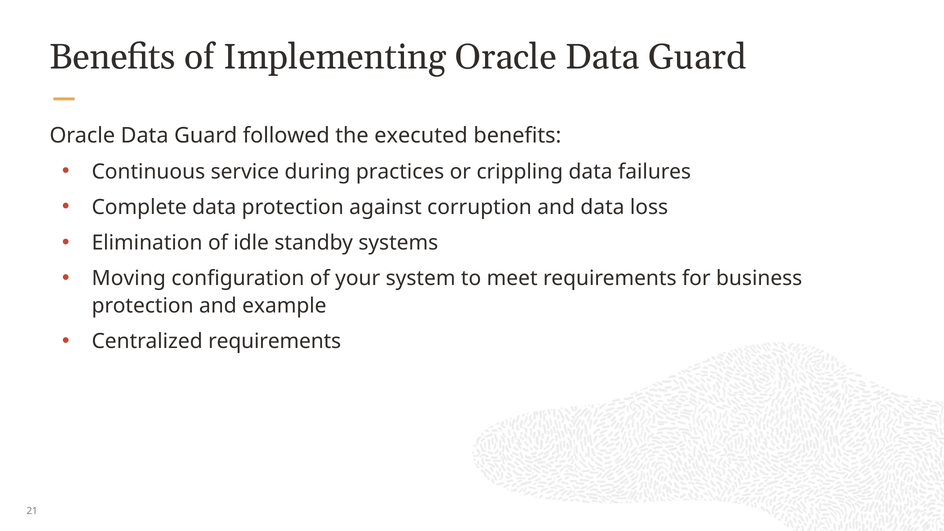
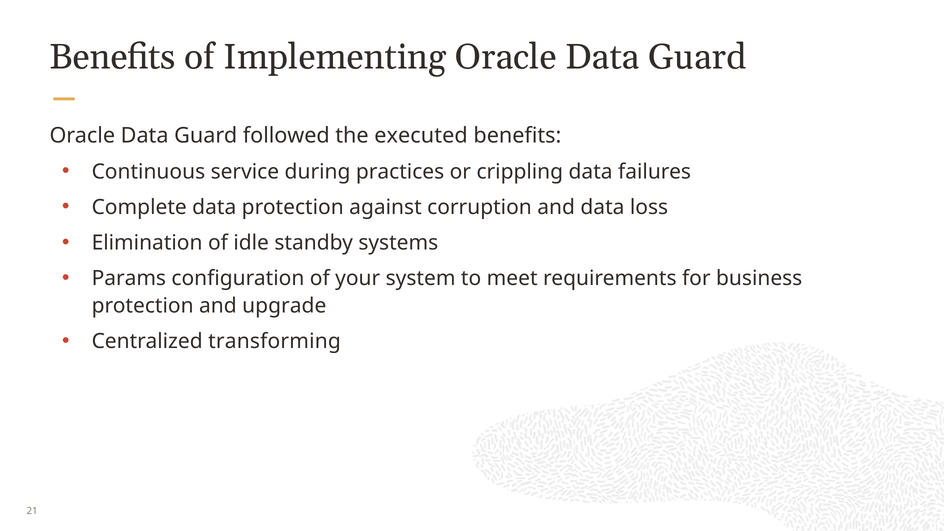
Moving: Moving -> Params (129, 278)
example: example -> upgrade (284, 306)
Centralized requirements: requirements -> transforming (275, 341)
